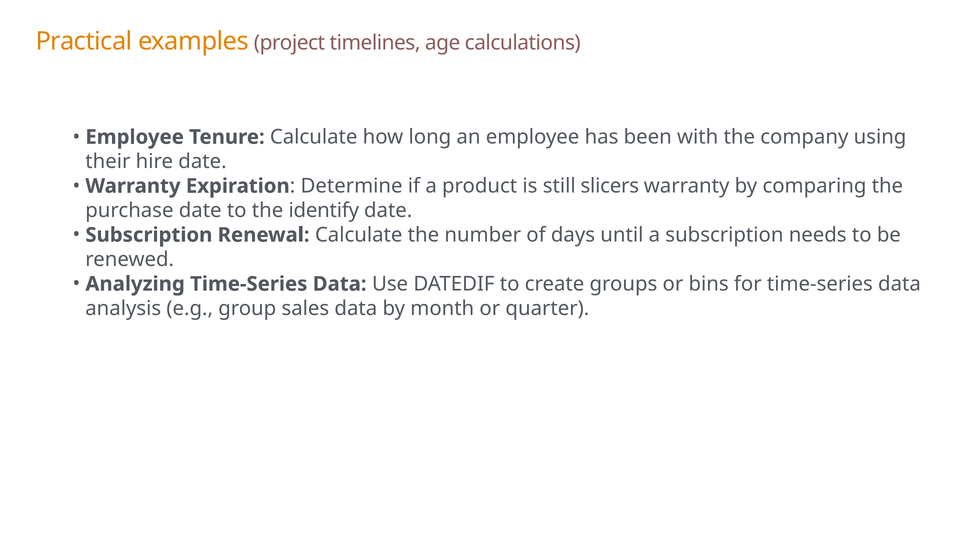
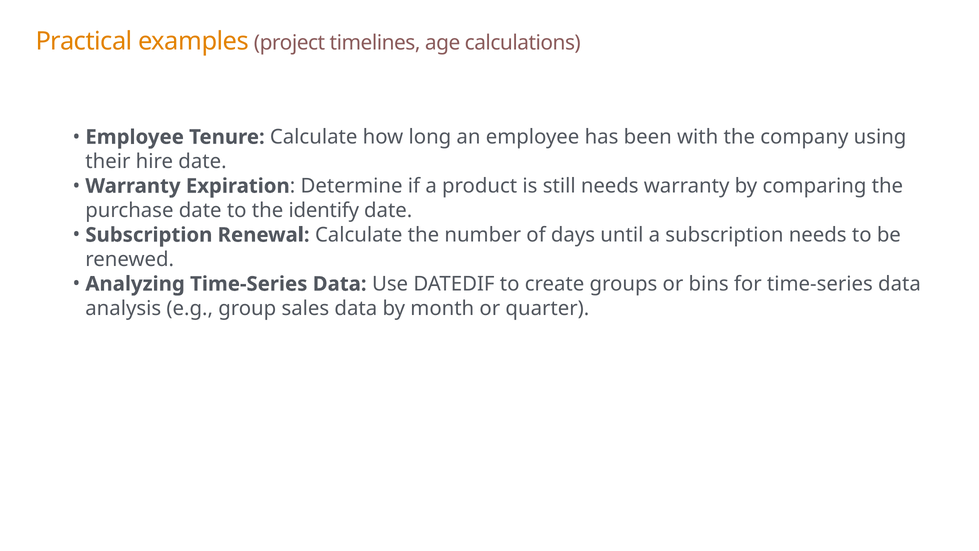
still slicers: slicers -> needs (610, 186)
